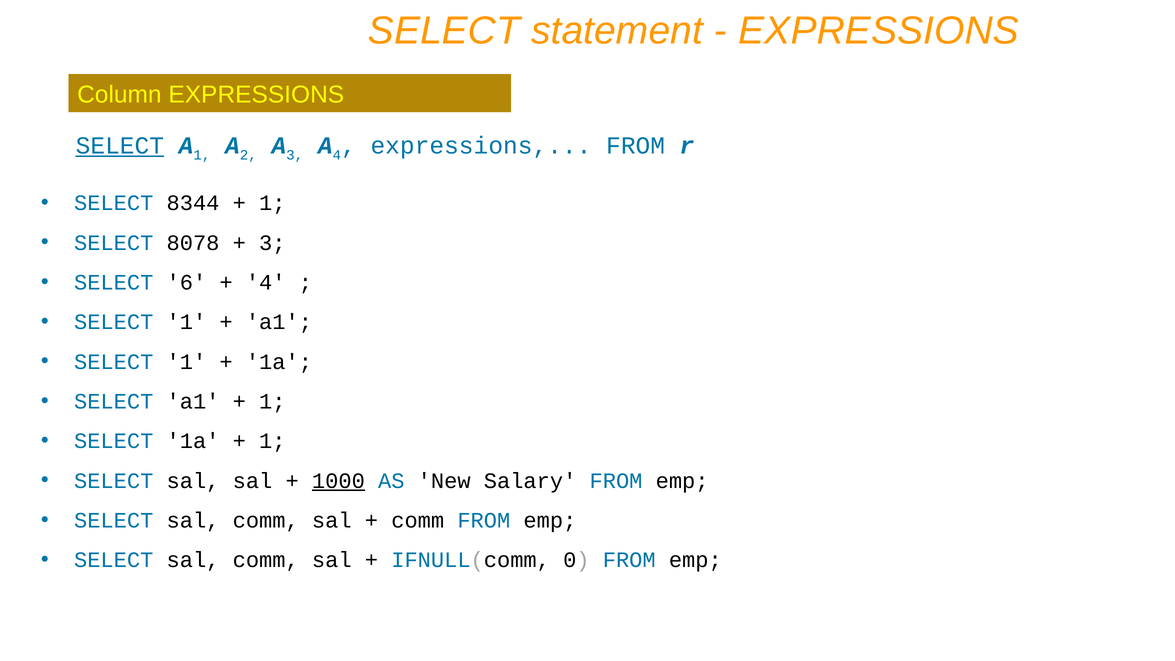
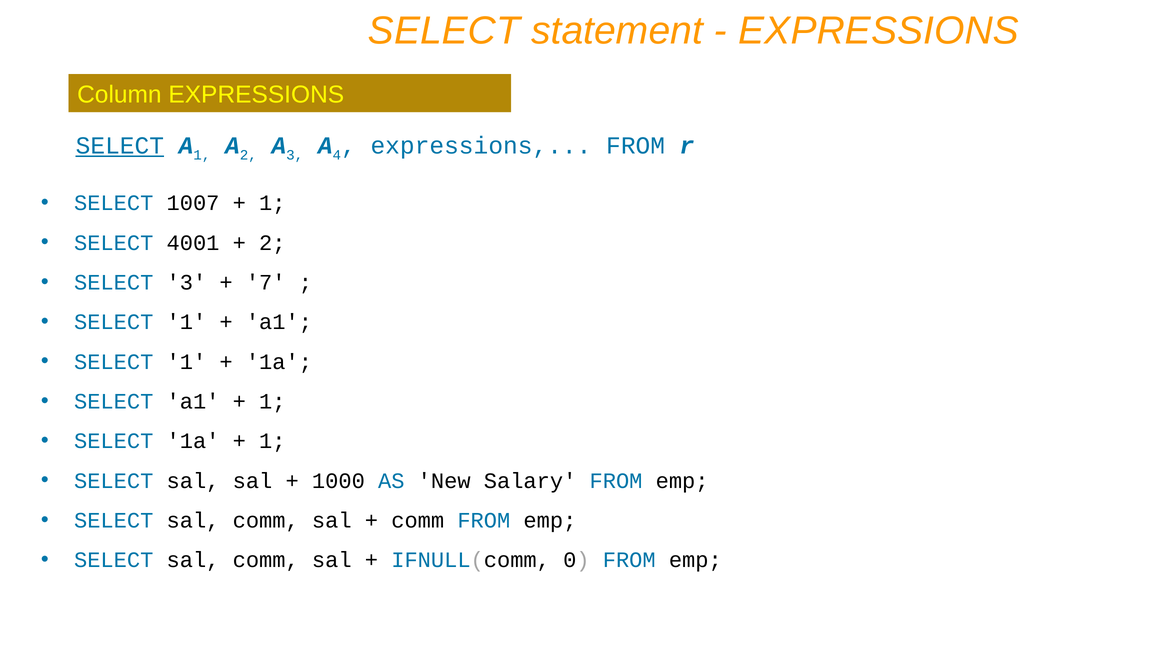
8344: 8344 -> 1007 (193, 203)
8078: 8078 -> 4001 (193, 243)
3: 3 -> 2 (272, 243)
SELECT 6: 6 -> 3 (186, 282)
4: 4 -> 7 (266, 282)
1000 underline: present -> none (338, 481)
